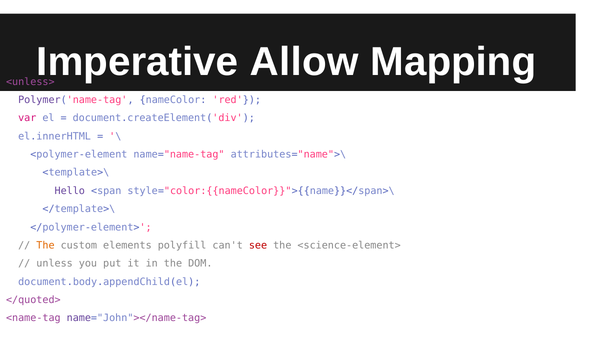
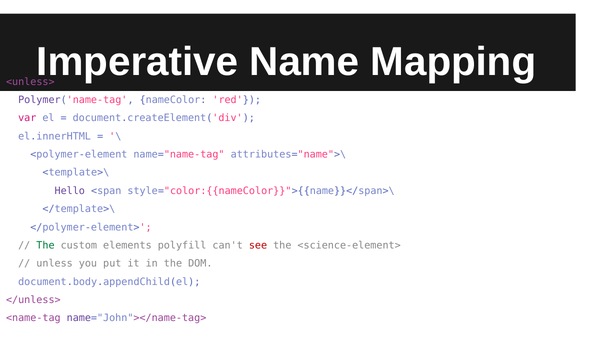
Allow: Allow -> Name (304, 62)
The colour: orange -> green (45, 245)
</quoted>: </quoted> -> </unless> (33, 300)
